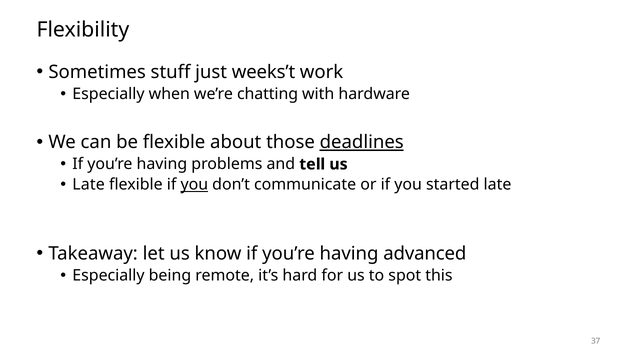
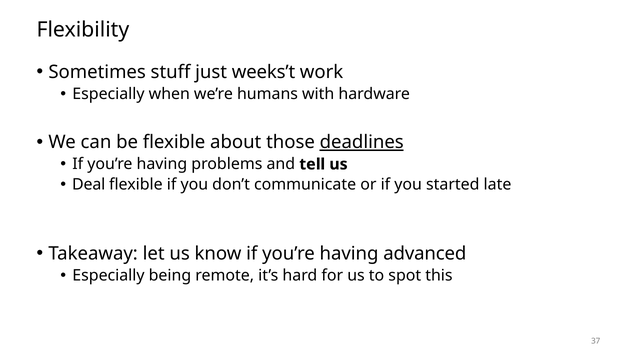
chatting: chatting -> humans (267, 94)
Late: Late -> Deal (89, 185)
you underline: present -> none (194, 185)
